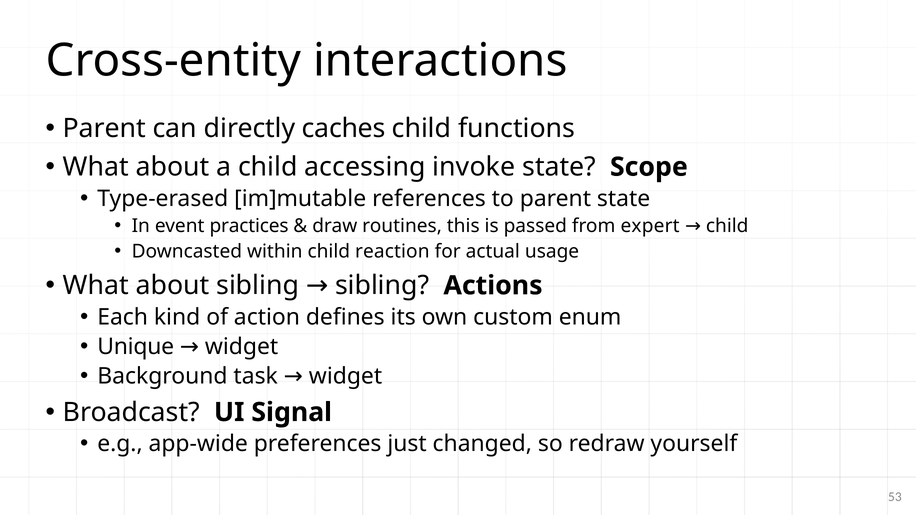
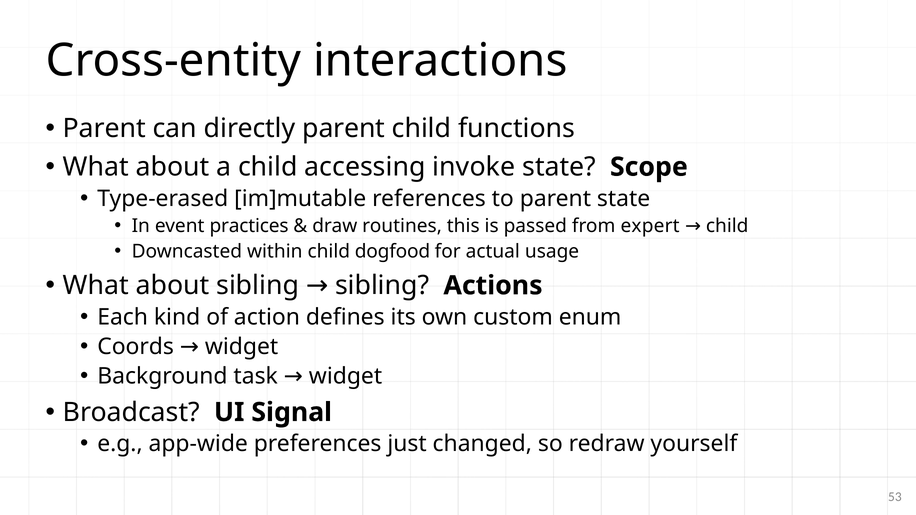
directly caches: caches -> parent (344, 129)
reaction: reaction -> dogfood (392, 251)
Unique: Unique -> Coords (136, 347)
